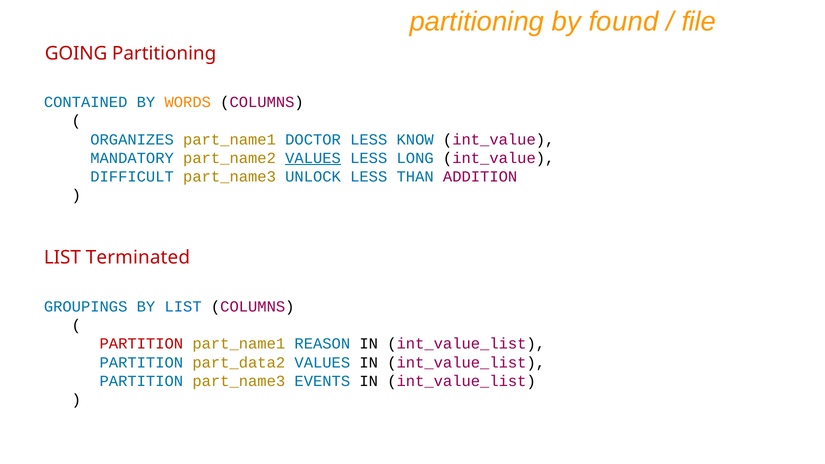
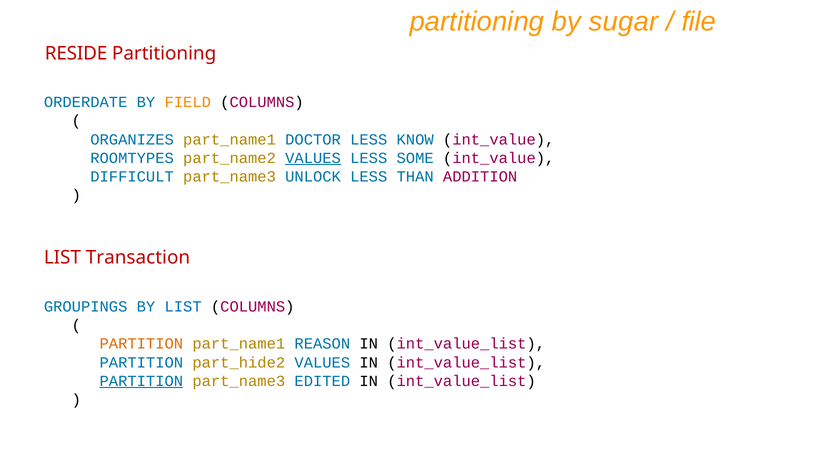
found: found -> sugar (624, 21)
GOING: GOING -> RESIDE (76, 53)
CONTAINED: CONTAINED -> ORDERDATE (86, 102)
WORDS: WORDS -> FIELD (188, 102)
MANDATORY: MANDATORY -> ROOMTYPES (132, 158)
LONG: LONG -> SOME (415, 158)
Terminated: Terminated -> Transaction (138, 257)
PARTITION colour: red -> orange (141, 344)
part_data2: part_data2 -> part_hide2 (239, 362)
PARTITION underline: none -> present (141, 381)
EVENTS: EVENTS -> EDITED (322, 381)
